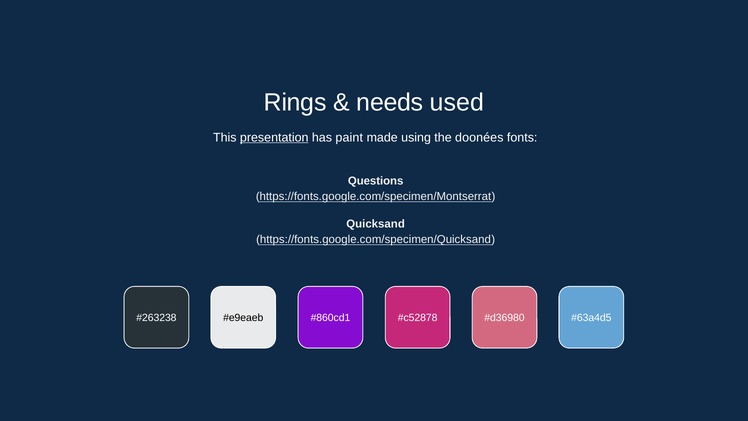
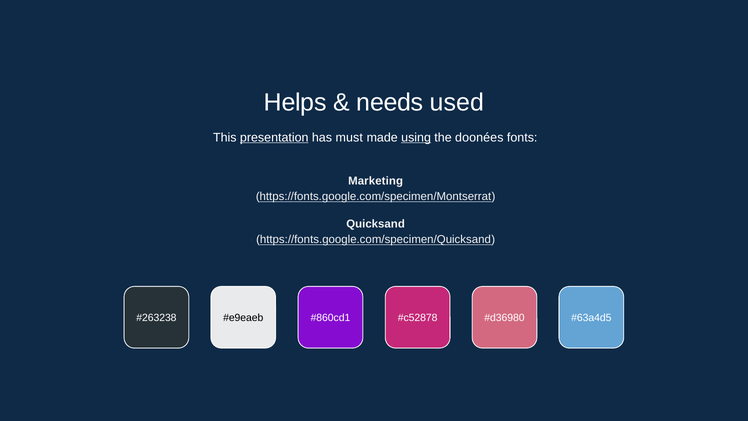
Rings: Rings -> Helps (295, 102)
paint: paint -> must (349, 137)
using underline: none -> present (416, 137)
Questions: Questions -> Marketing (376, 181)
